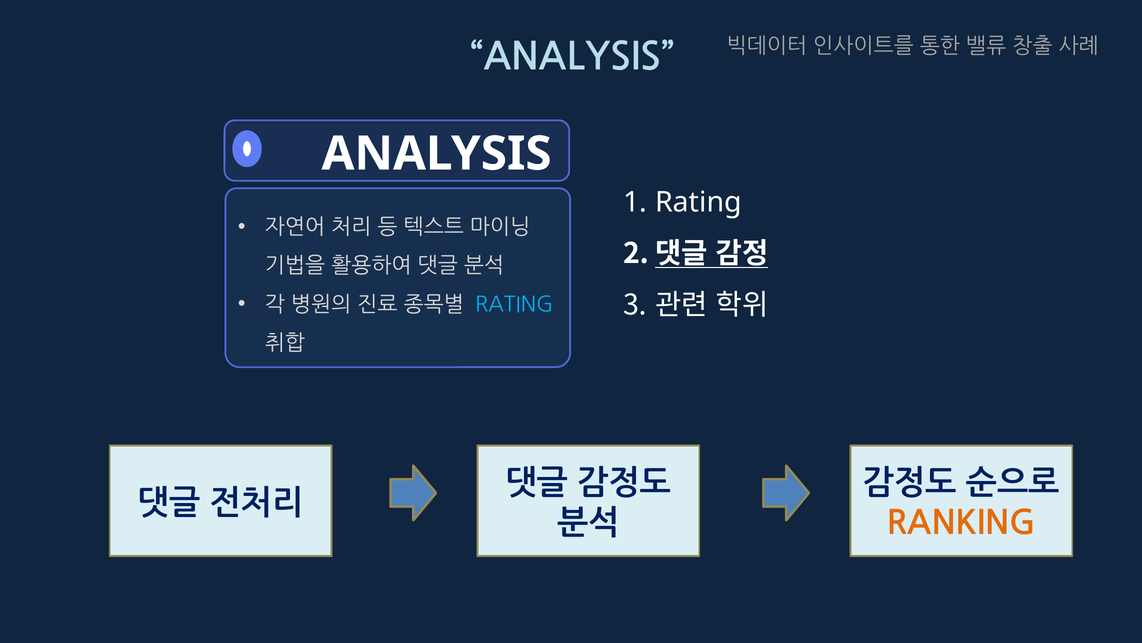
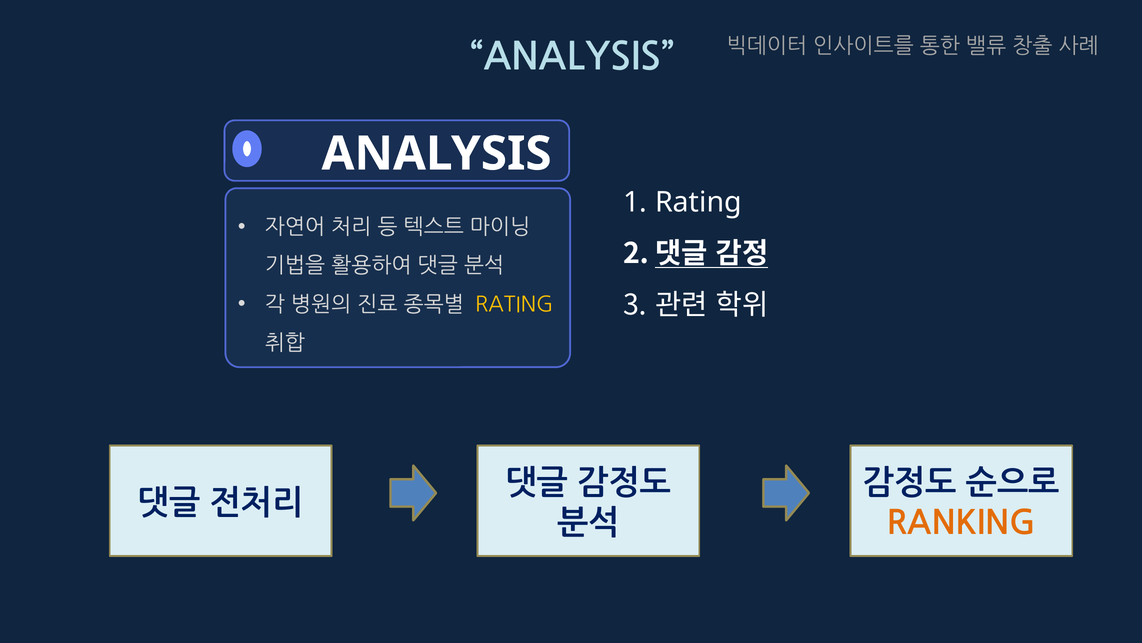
RATING colour: light blue -> yellow (514, 304)
